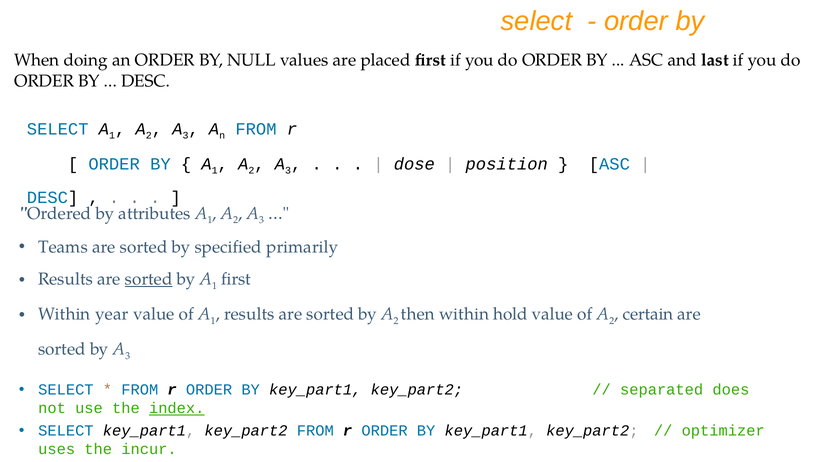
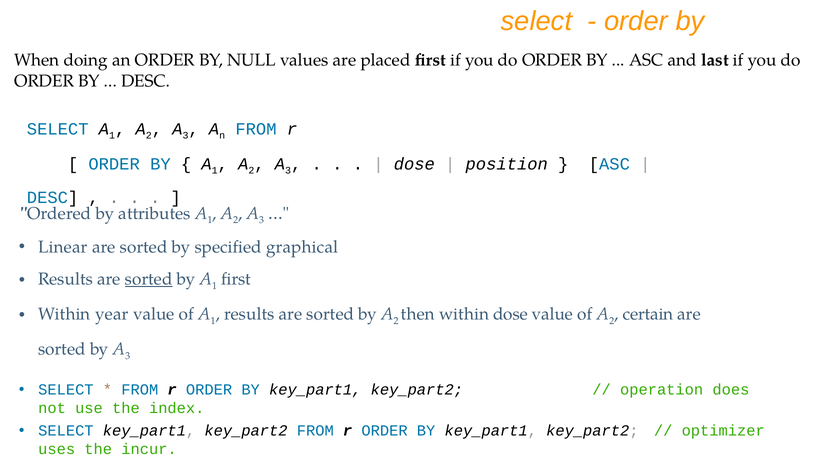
Teams: Teams -> Linear (63, 247)
primarily: primarily -> graphical (302, 247)
within hold: hold -> dose (511, 314)
separated: separated -> operation (662, 390)
index underline: present -> none (177, 408)
